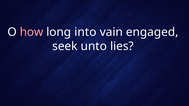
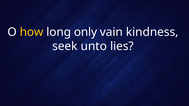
how colour: pink -> yellow (32, 32)
into: into -> only (86, 32)
engaged: engaged -> kindness (152, 32)
